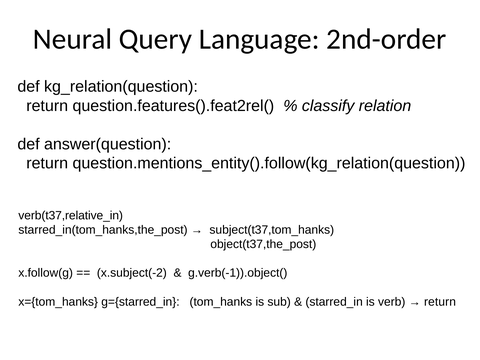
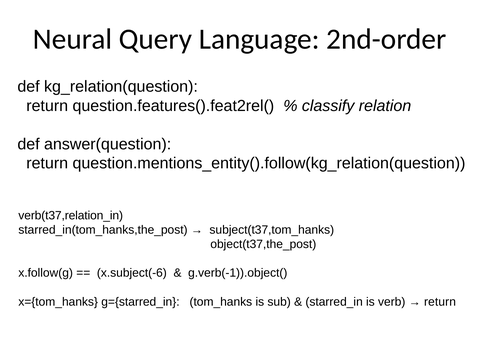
verb(t37,relative_in: verb(t37,relative_in -> verb(t37,relation_in (71, 215)
x.subject(-2: x.subject(-2 -> x.subject(-6 (132, 273)
